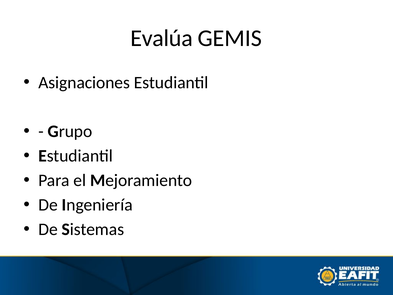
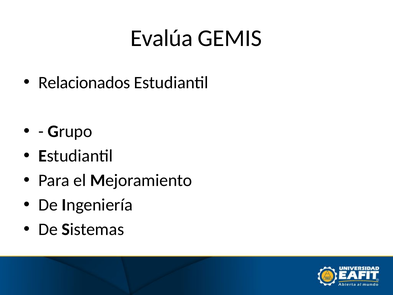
Asignaciones: Asignaciones -> Relacionados (84, 82)
